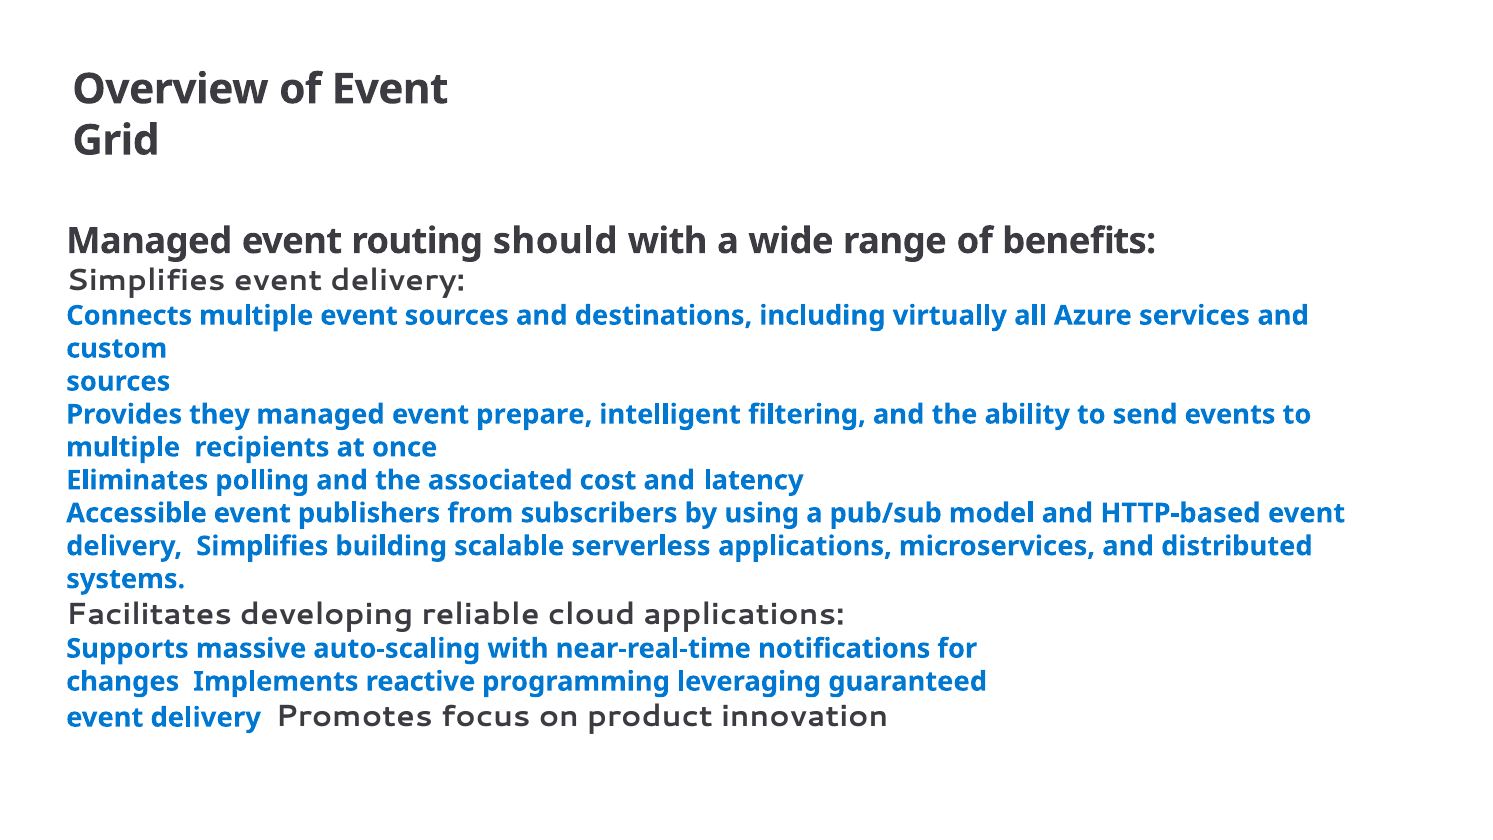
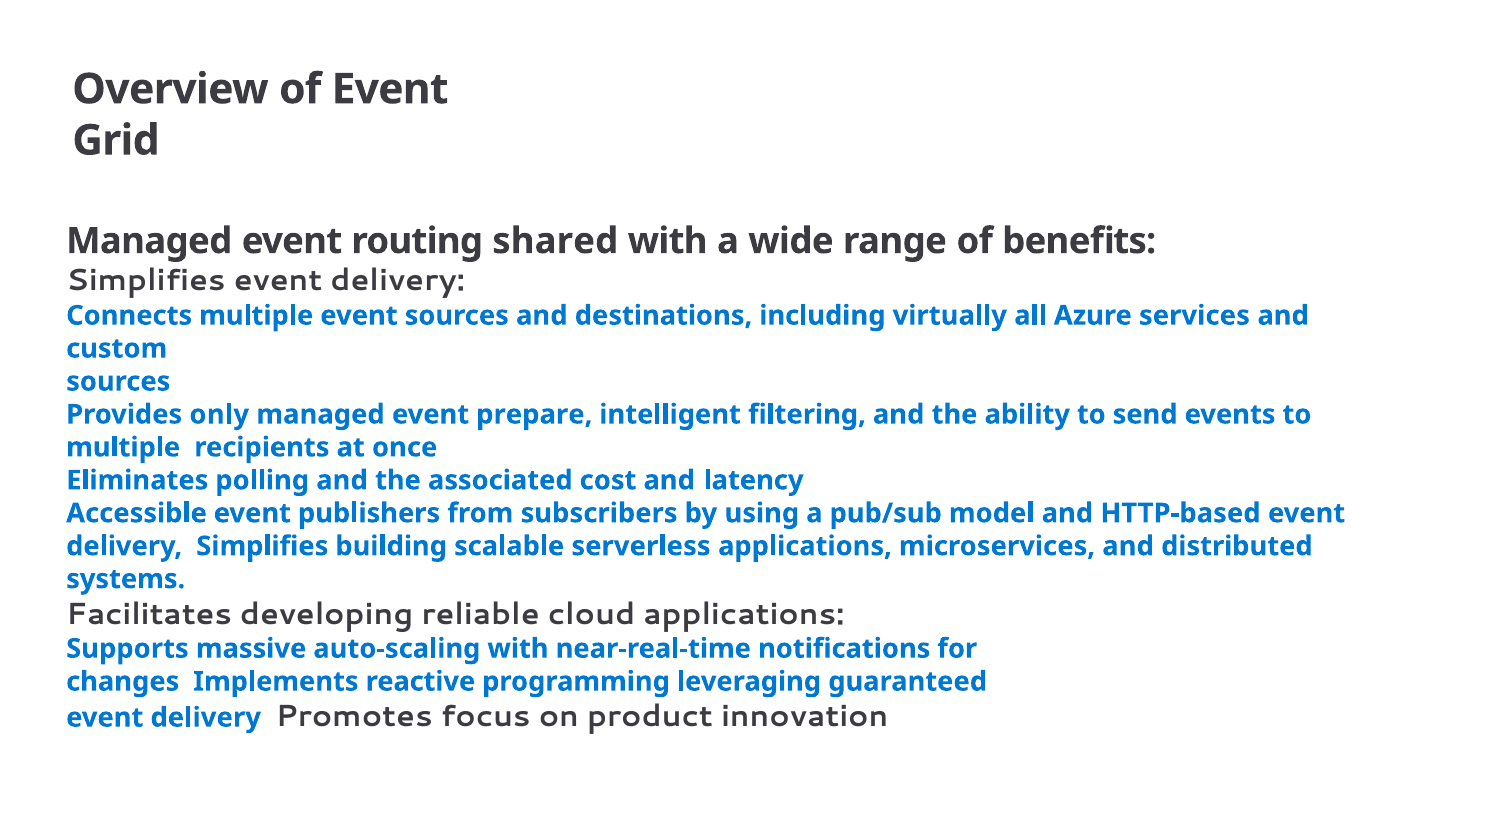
should: should -> shared (555, 241)
they: they -> only (219, 415)
